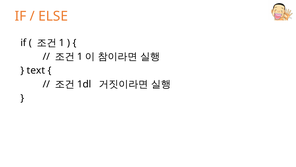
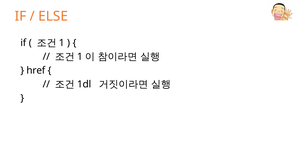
text: text -> href (36, 70)
